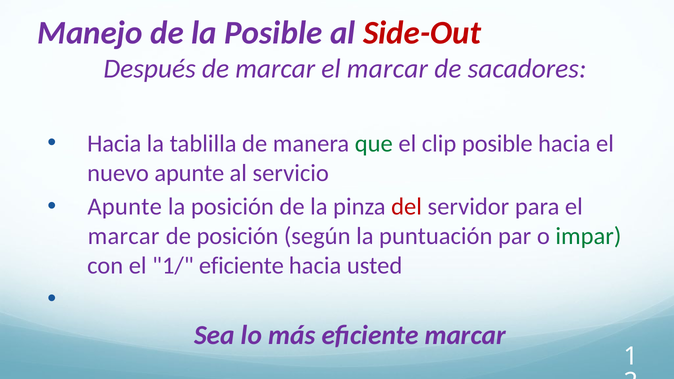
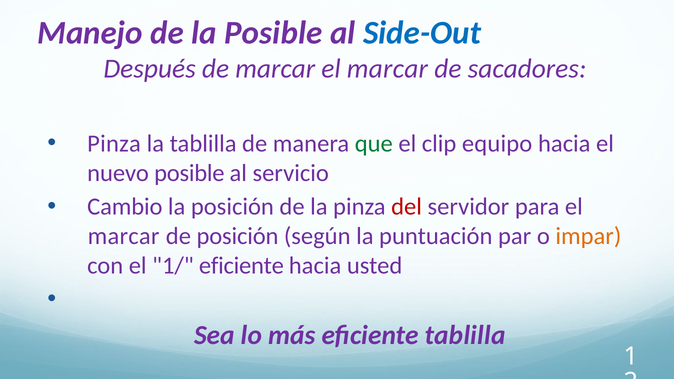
Side-Out colour: red -> blue (422, 33)
Hacia: Hacia -> Pinza (114, 144)
clip posible: posible -> equipo (497, 144)
nuevo apunte: apunte -> posible (189, 173)
Apunte: Apunte -> Cambio (125, 207)
impar colour: green -> orange (588, 236)
eficiente marcar: marcar -> tablilla (465, 335)
